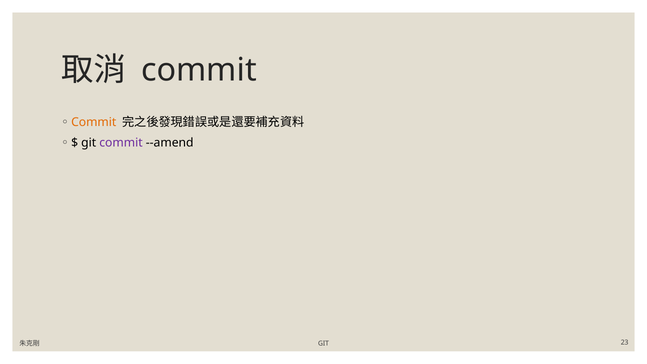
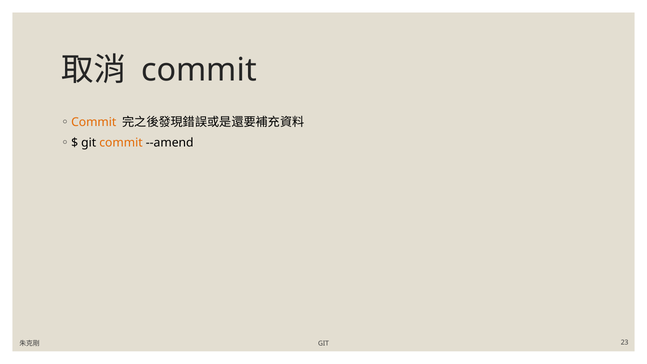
commit colour: purple -> orange (121, 143)
